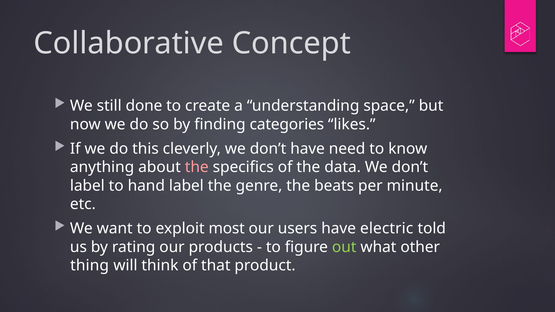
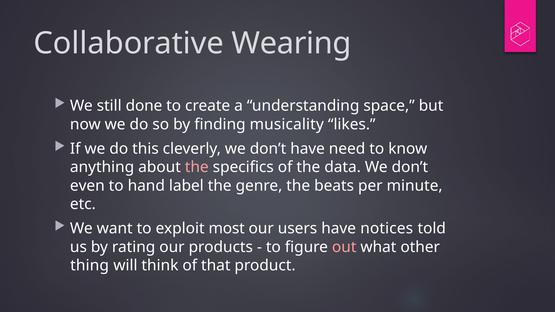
Concept: Concept -> Wearing (291, 43)
categories: categories -> musicality (287, 124)
label: label -> even (87, 186)
electric: electric -> notices (387, 229)
out colour: light green -> pink (344, 247)
